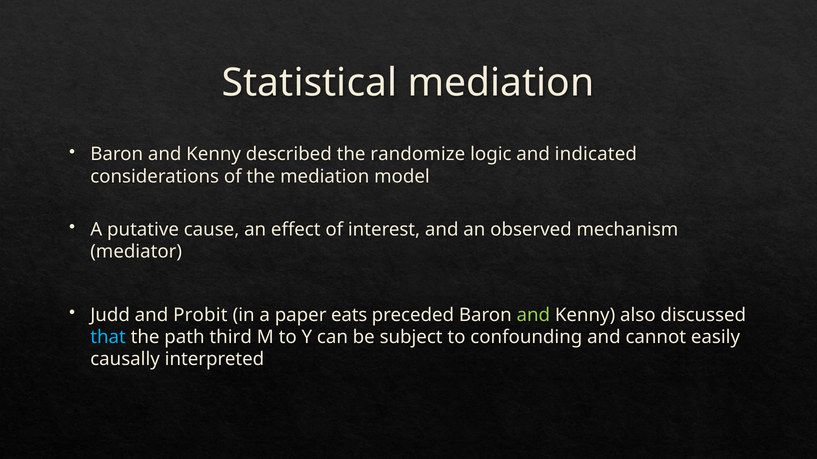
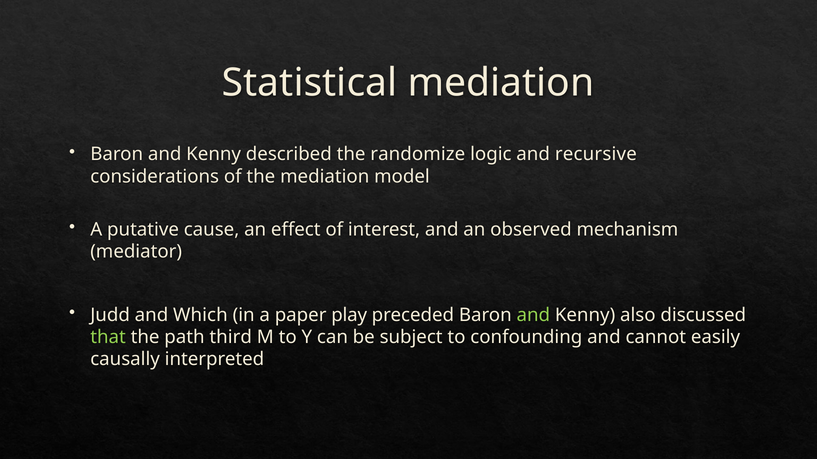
indicated: indicated -> recursive (596, 155)
Probit: Probit -> Which (200, 315)
eats: eats -> play (349, 315)
that colour: light blue -> light green (108, 338)
